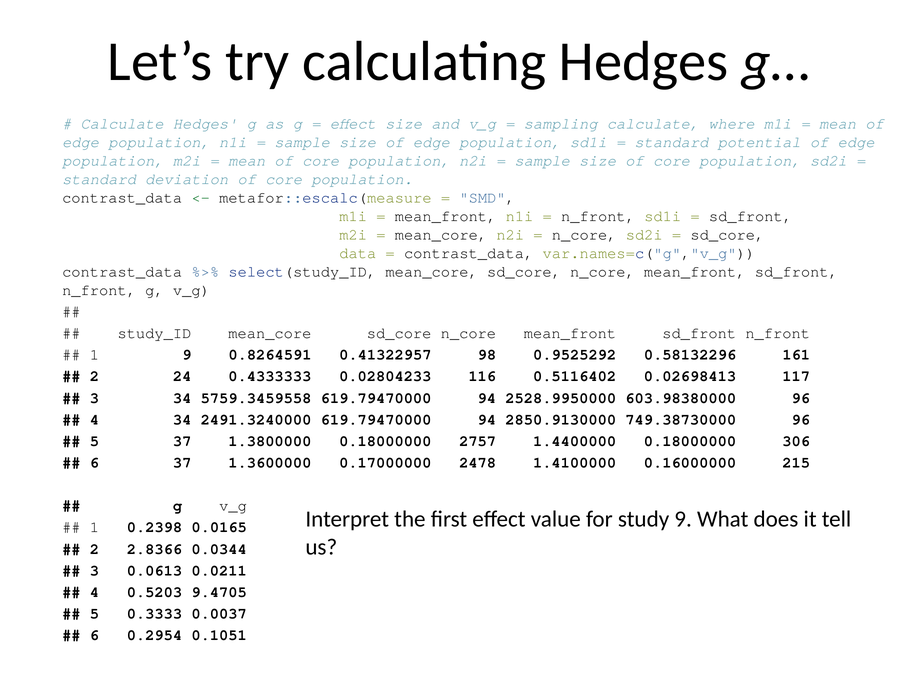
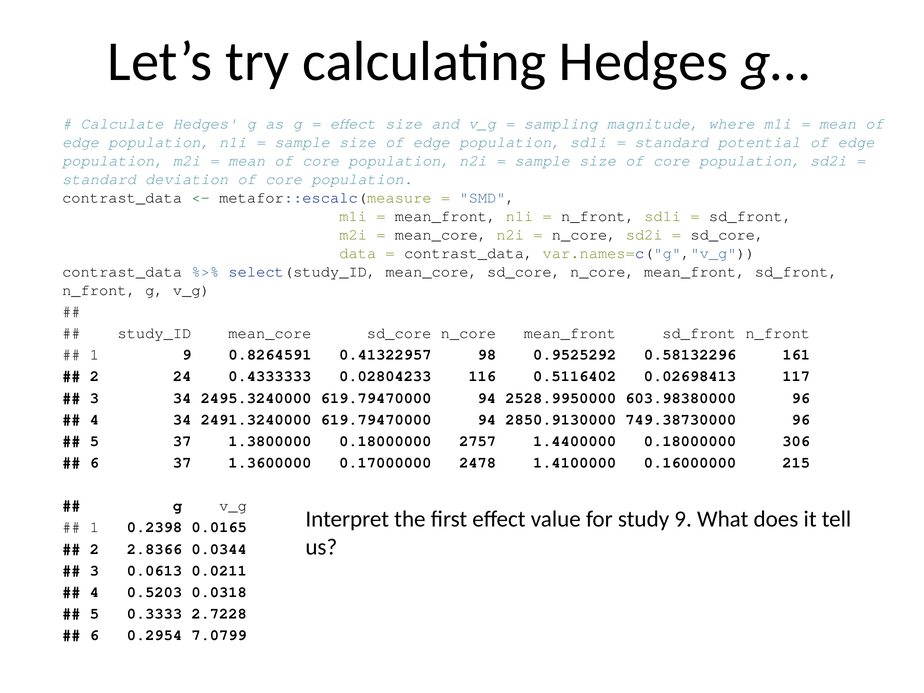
sampling calculate: calculate -> magnitude (653, 124)
5759.3459558: 5759.3459558 -> 2495.3240000 (256, 398)
9.4705: 9.4705 -> 0.0318 (219, 592)
0.0037: 0.0037 -> 2.7228 (219, 614)
0.1051: 0.1051 -> 7.0799 (219, 635)
